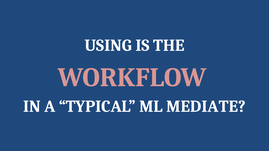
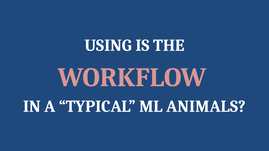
MEDIATE: MEDIATE -> ANIMALS (206, 107)
